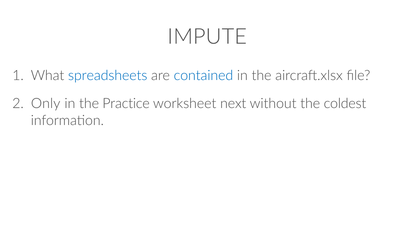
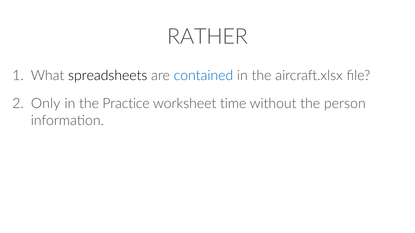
IMPUTE: IMPUTE -> RATHER (208, 37)
spreadsheets colour: blue -> black (108, 76)
next: next -> time (233, 104)
coldest: coldest -> person (345, 104)
